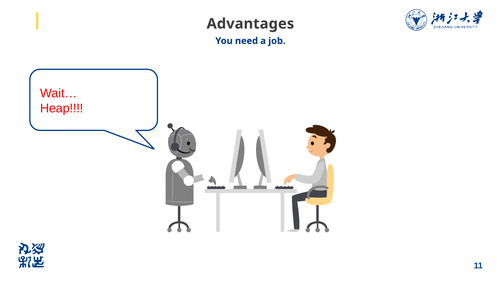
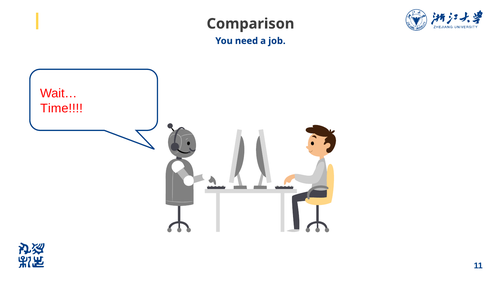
Advantages: Advantages -> Comparison (250, 24)
Heap: Heap -> Time (61, 108)
